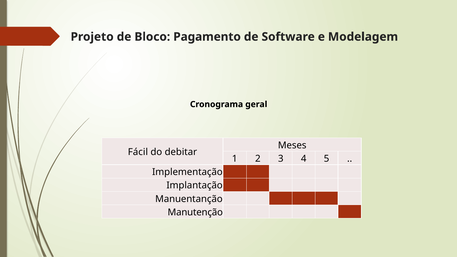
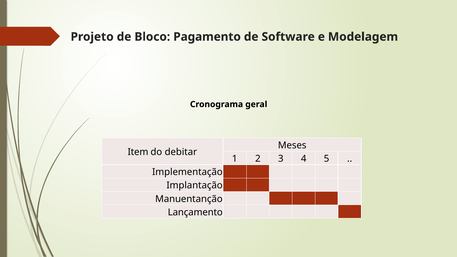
Fácil: Fácil -> Item (138, 152)
Manutenção: Manutenção -> Lançamento (195, 212)
